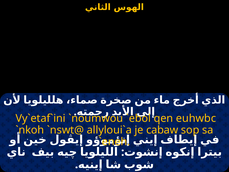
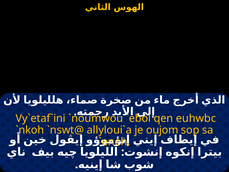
cabaw: cabaw -> oujom (162, 130)
